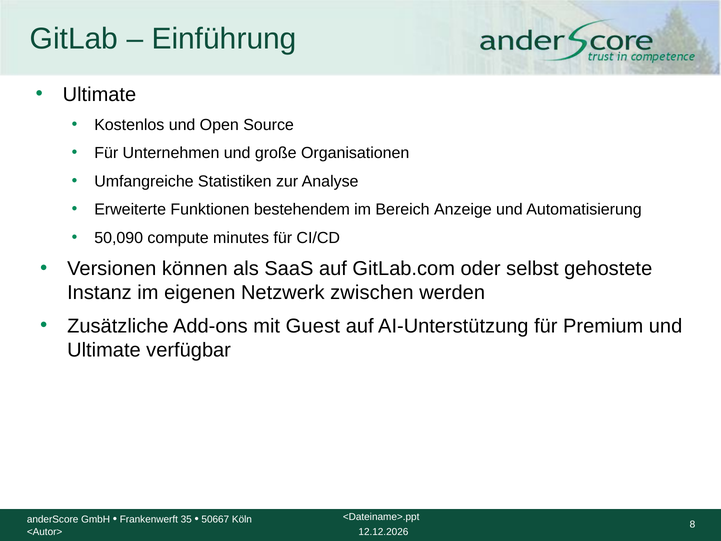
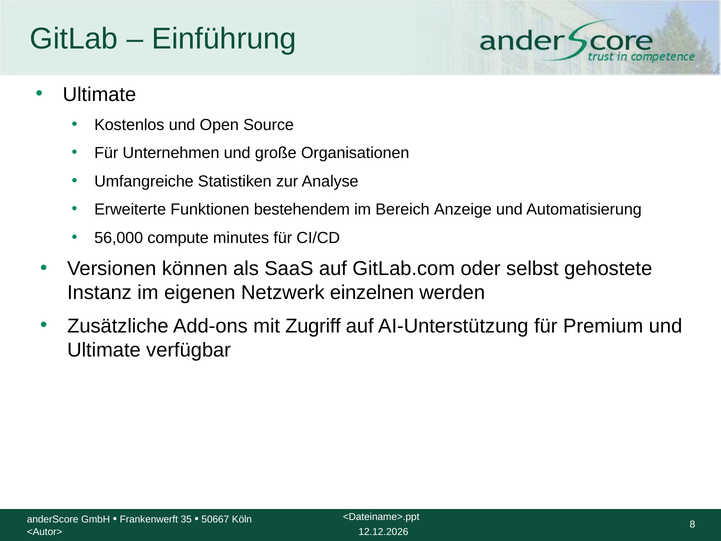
50,090: 50,090 -> 56,000 (119, 238)
zwischen: zwischen -> einzelnen (372, 293)
Guest: Guest -> Zugriff (313, 326)
